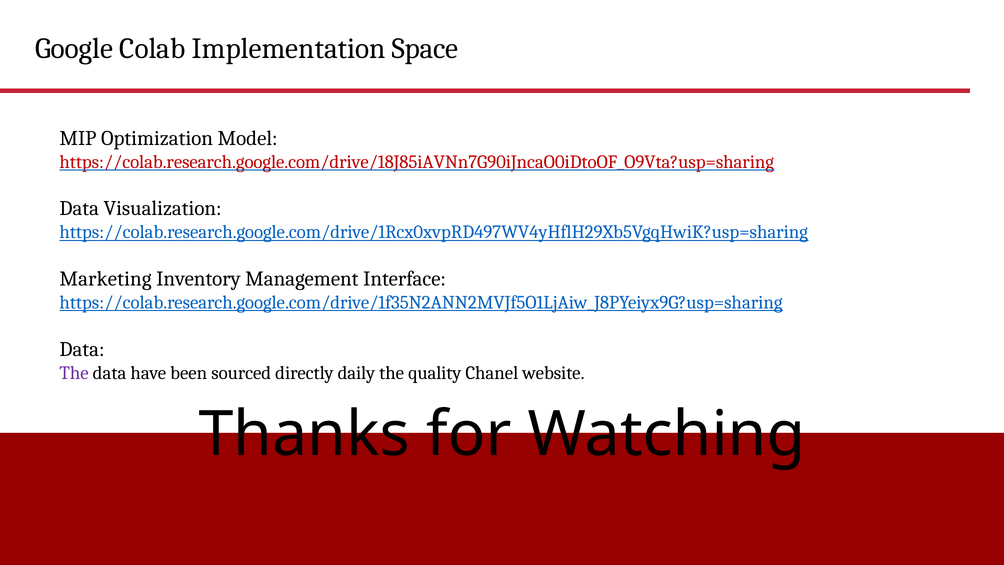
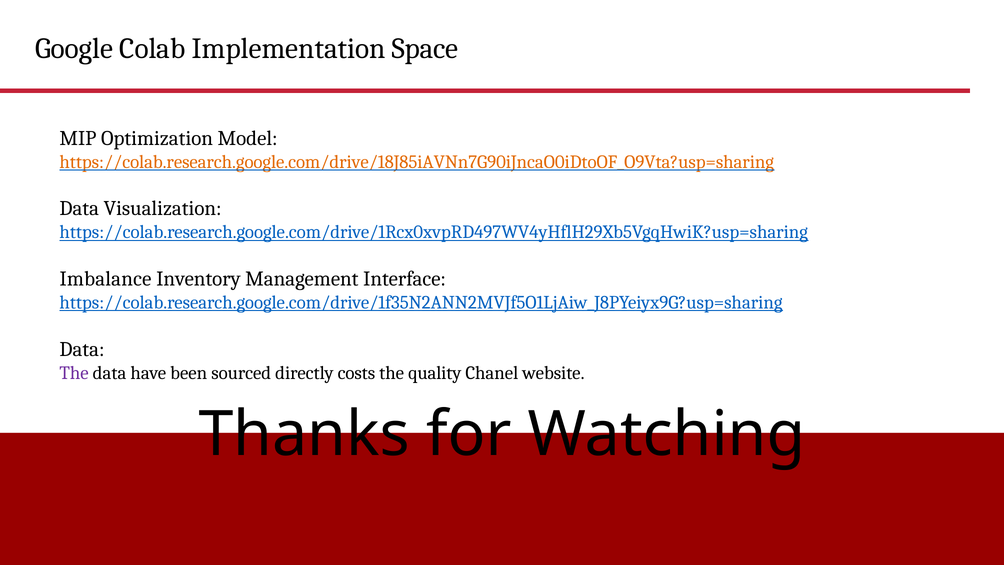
https://colab.research.google.com/drive/18J85iAVNn7G90iJncaO0iDtoOF_O9Vta?usp=sharing colour: red -> orange (417, 162)
Marketing: Marketing -> Imbalance (105, 279)
daily: daily -> costs (356, 373)
